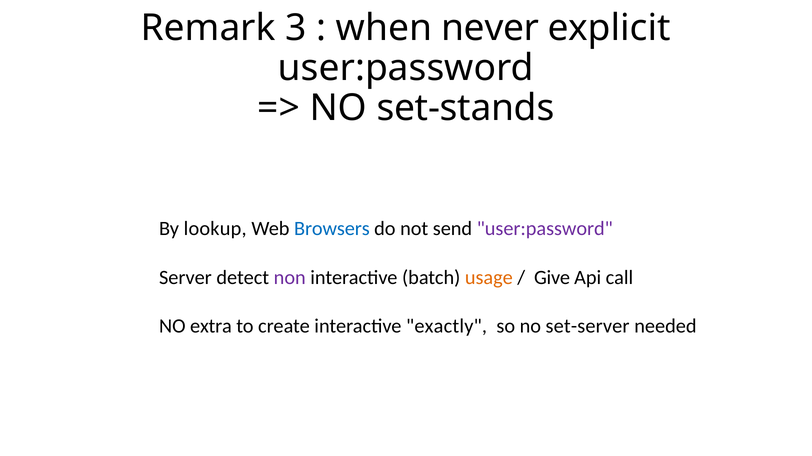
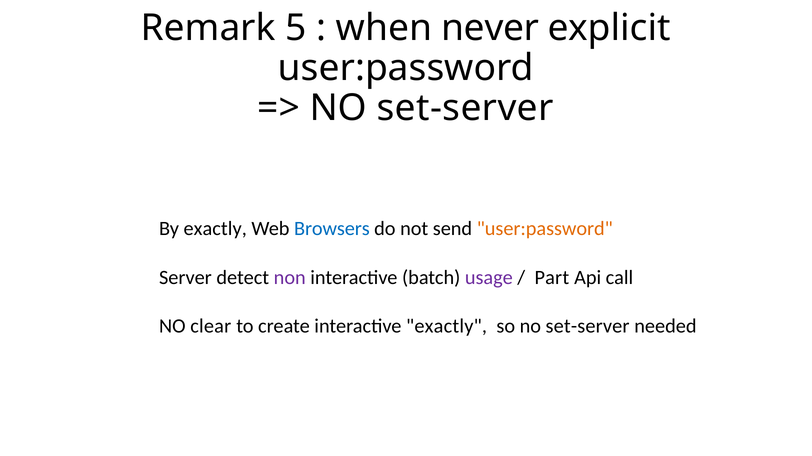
3: 3 -> 5 (296, 28)
set-stands: set-stands -> set-server (465, 108)
By lookup: lookup -> exactly (215, 229)
user:password colour: purple -> orange (545, 229)
usage colour: orange -> purple (489, 278)
Give: Give -> Part (552, 278)
extra: extra -> clear (211, 327)
